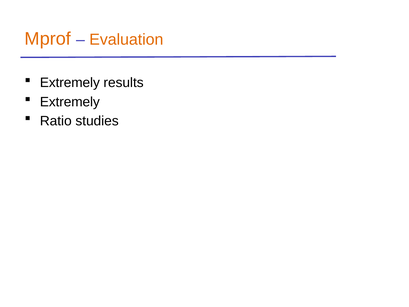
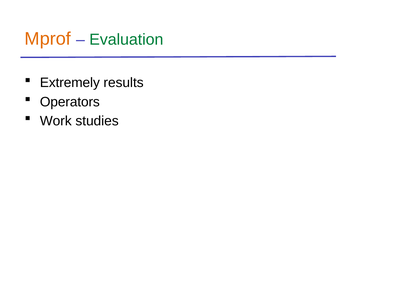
Evaluation colour: orange -> green (126, 39)
Extremely: Extremely -> Operators (70, 102)
Ratio: Ratio -> Work (56, 121)
